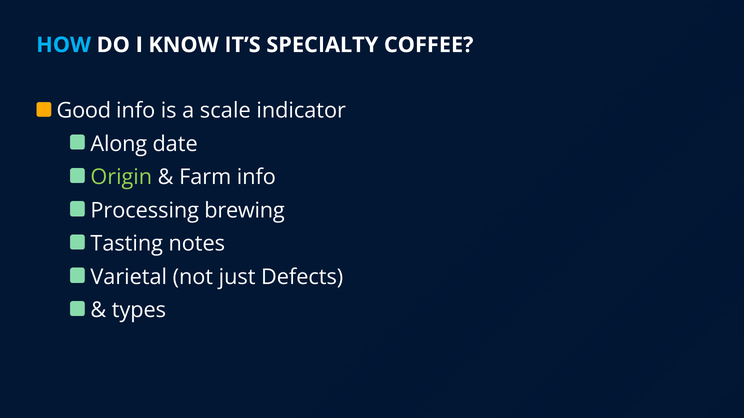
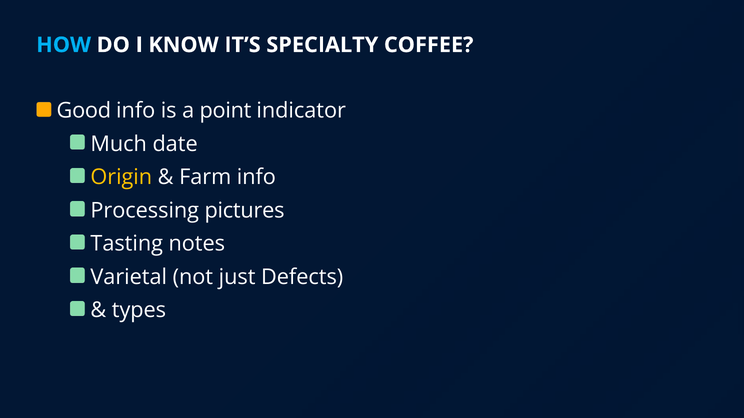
scale: scale -> point (225, 111)
Along: Along -> Much (119, 144)
Origin colour: light green -> yellow (121, 177)
brewing: brewing -> pictures (245, 211)
